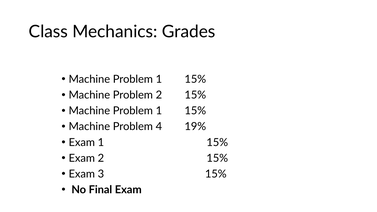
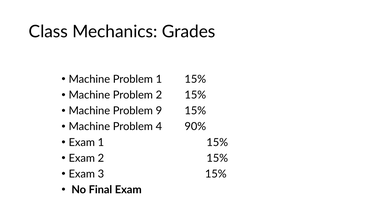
1: 1 -> 9 (159, 111)
19%: 19% -> 90% (195, 127)
